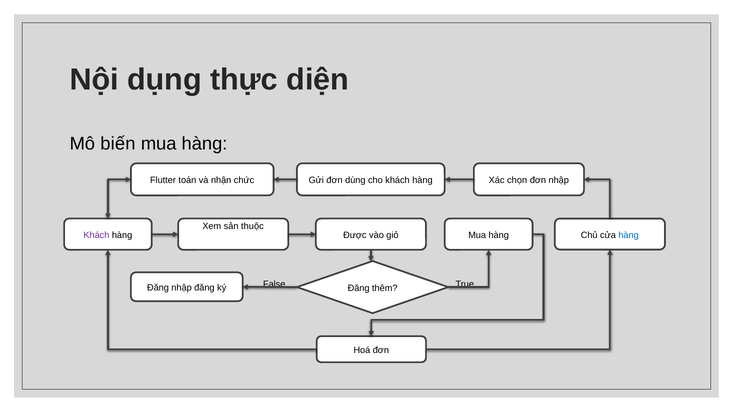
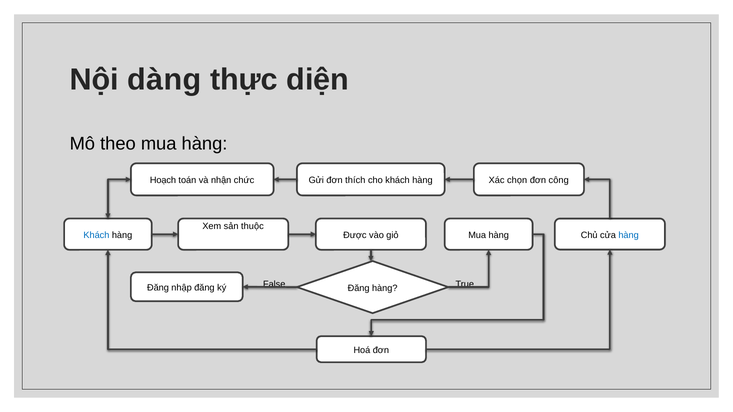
dụng: dụng -> dàng (164, 80)
biến: biến -> theo (118, 144)
Flutter: Flutter -> Hoạch (163, 180)
dùng: dùng -> thích (355, 180)
đơn nhập: nhập -> công (559, 180)
Khách colour: purple -> blue (96, 235)
Đăng thêm: thêm -> hàng (385, 288)
